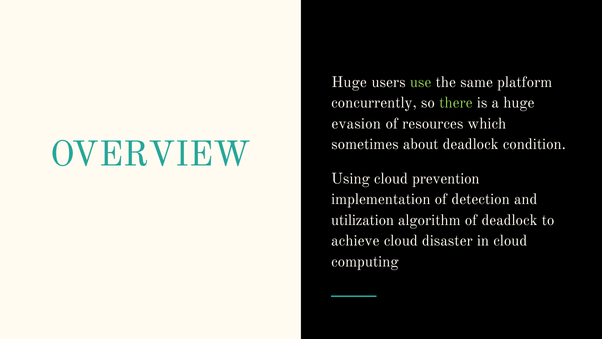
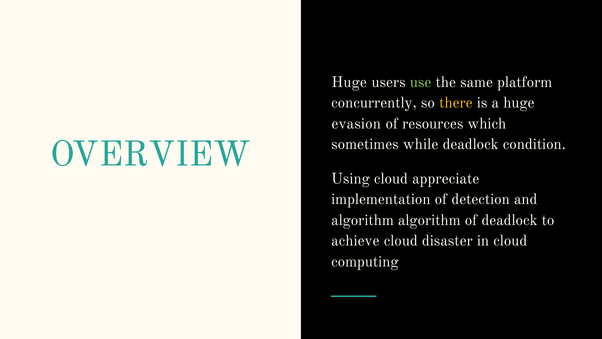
there colour: light green -> yellow (456, 103)
about: about -> while (421, 144)
prevention: prevention -> appreciate (446, 178)
utilization: utilization -> algorithm (363, 220)
